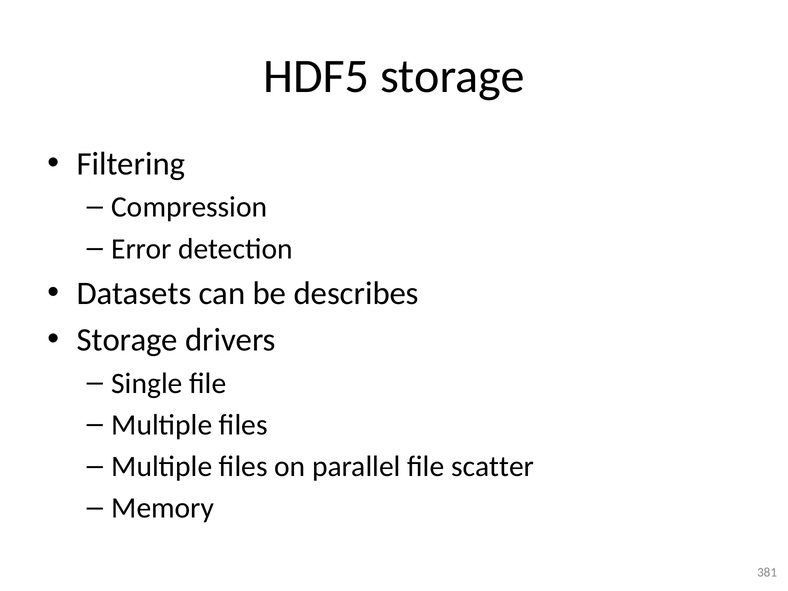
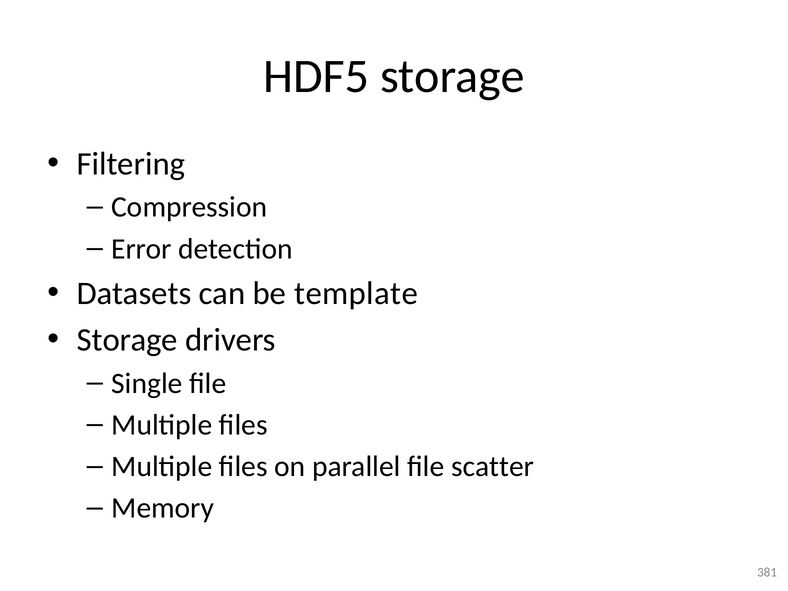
describes: describes -> template (356, 294)
